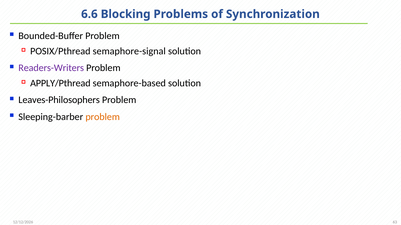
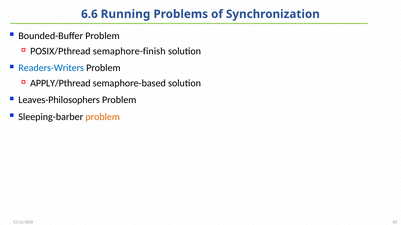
Blocking: Blocking -> Running (126, 14)
semaphore-signal: semaphore-signal -> semaphore-finish (129, 51)
Readers-Writers colour: purple -> blue (51, 68)
